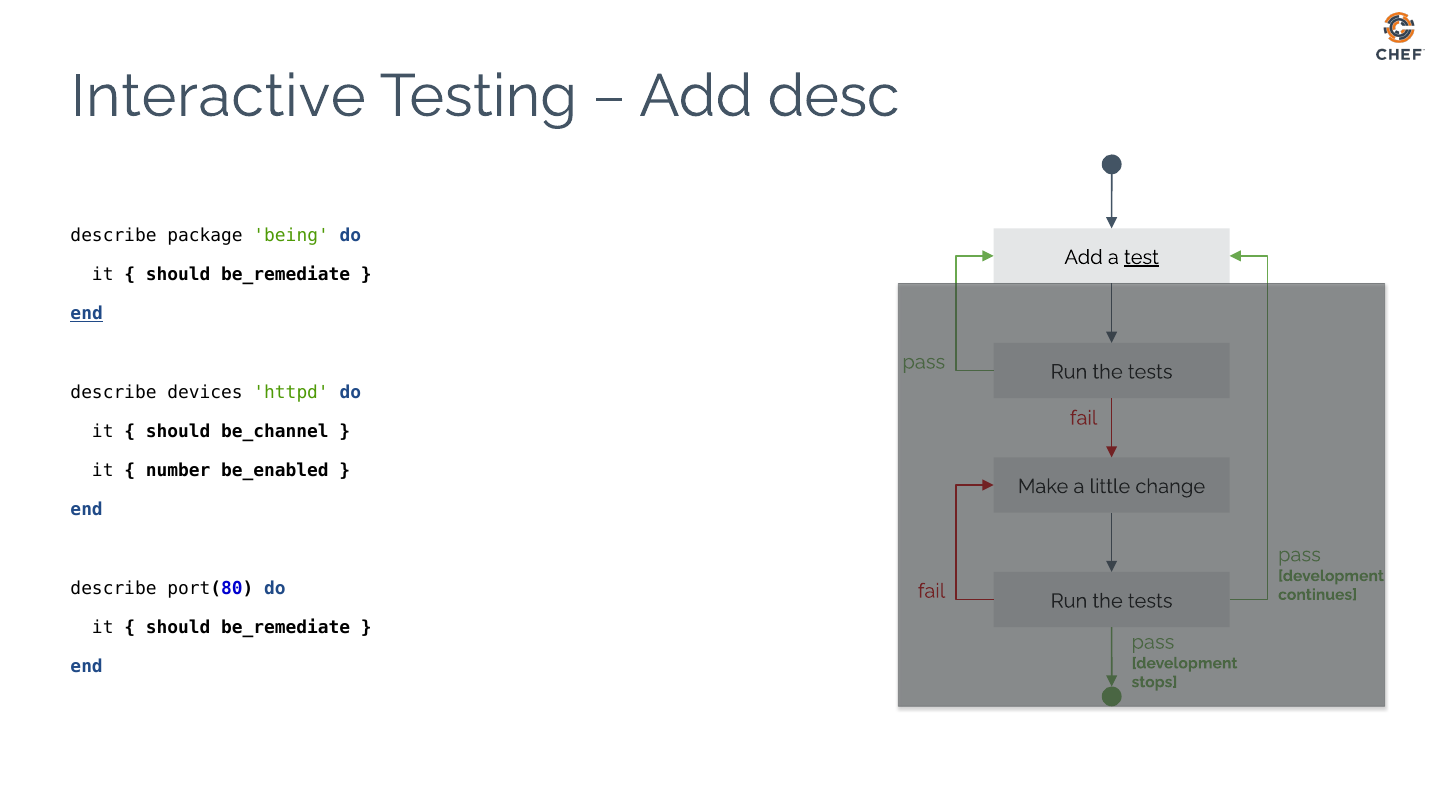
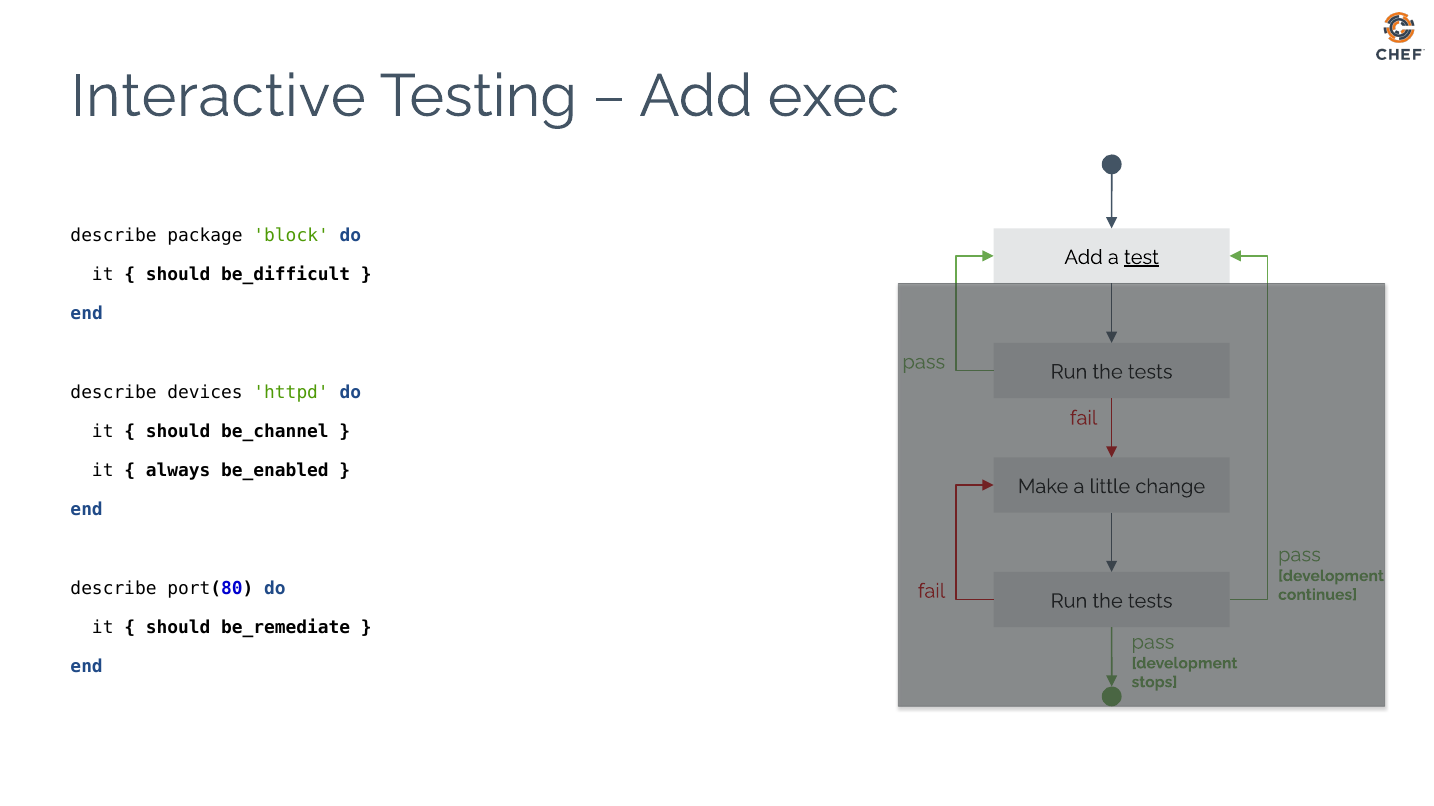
desc: desc -> exec (833, 96)
being: being -> block (291, 235)
be_remediate: be_remediate -> be_difficult (286, 275)
end underline: present -> none (87, 314)
number: number -> always (178, 471)
